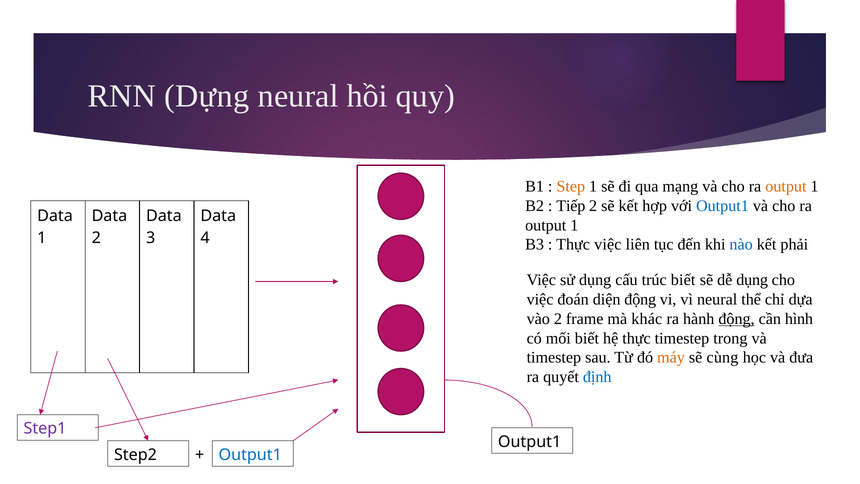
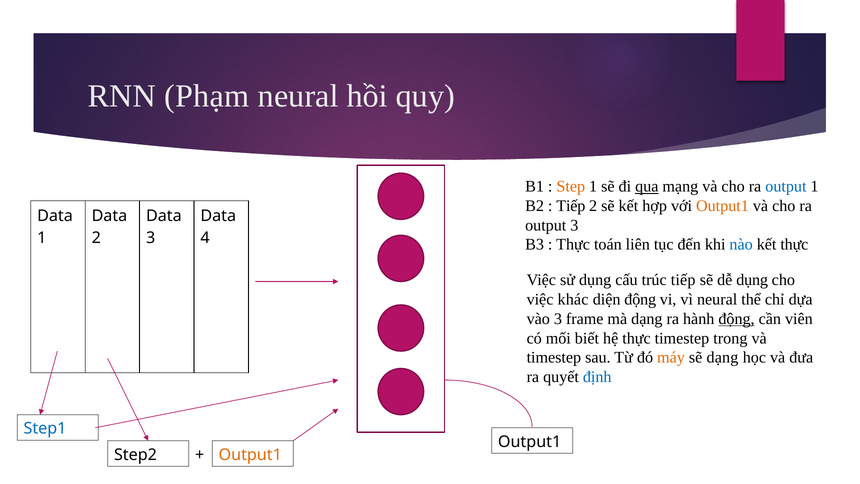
Dựng: Dựng -> Phạm (207, 96)
qua underline: none -> present (647, 186)
output colour: orange -> blue (786, 186)
Output1 colour: blue -> orange (722, 206)
1: 1 -> 3 (574, 225)
Thực việc: việc -> toán (608, 244)
kết phải: phải -> thực (794, 244)
trúc biết: biết -> tiếp (683, 280)
đoán: đoán -> khác (573, 299)
vào 2: 2 -> 3 (558, 319)
mà khác: khác -> dạng (647, 319)
hình: hình -> viên (799, 319)
sẽ cùng: cùng -> dạng (722, 357)
Step1 colour: purple -> blue (45, 428)
Output1 colour: blue -> orange (250, 455)
